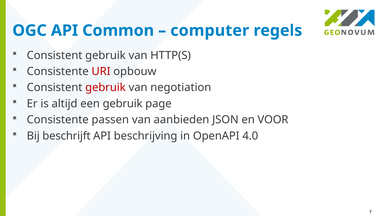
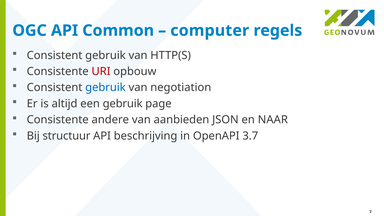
gebruik colour: red -> blue (105, 88)
passen: passen -> andere (110, 120)
VOOR: VOOR -> NAAR (273, 120)
beschrijft: beschrijft -> structuur (67, 136)
4.0: 4.0 -> 3.7 (250, 136)
